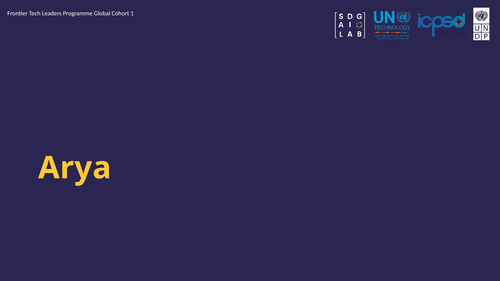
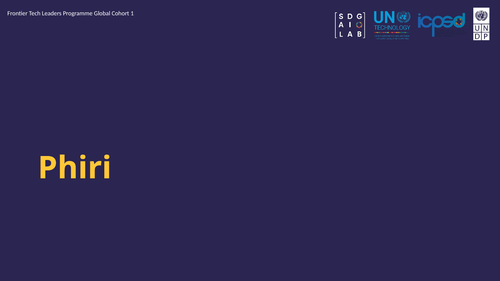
Arya: Arya -> Phiri (75, 168)
